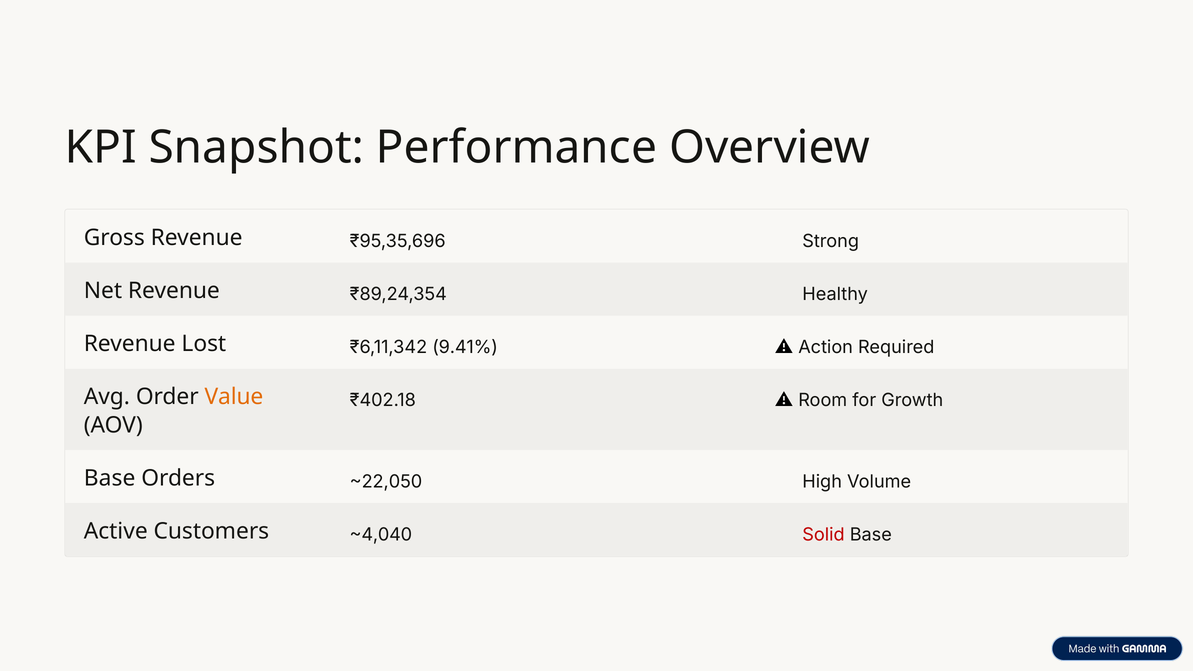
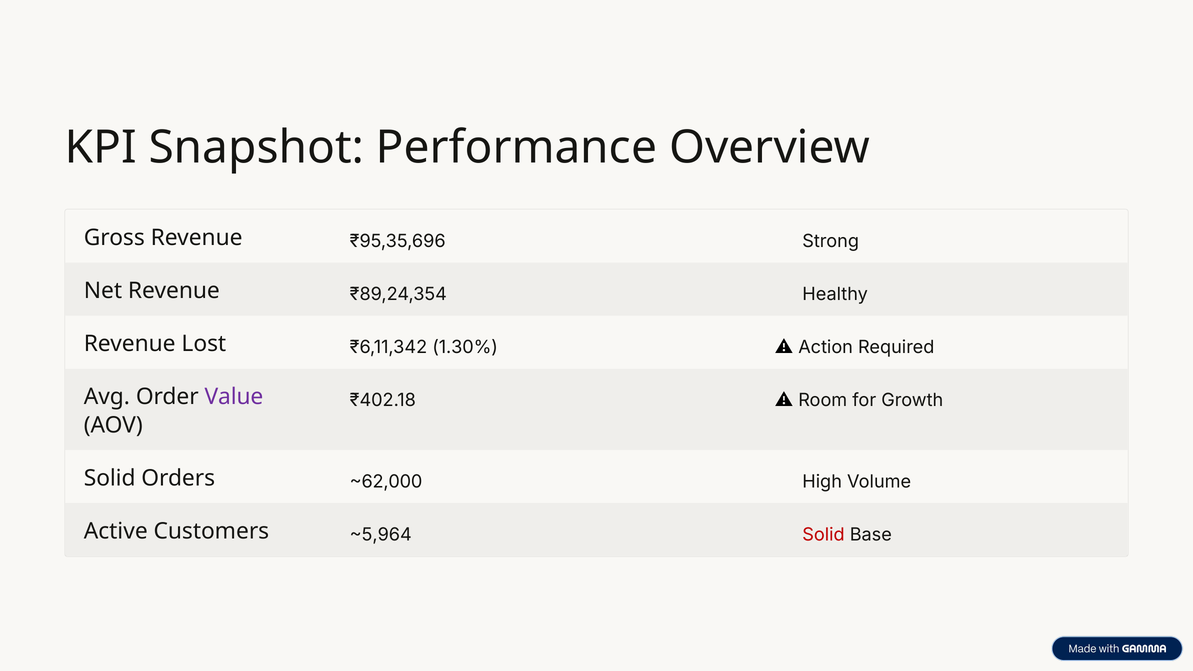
9.41%: 9.41% -> 1.30% (465, 347)
Value colour: orange -> purple (234, 397)
Base: Base -> Solid (110, 478)
~22,050: ~22,050 -> ~62,000 (386, 482)
~4,040: ~4,040 -> ~5,964 (381, 535)
